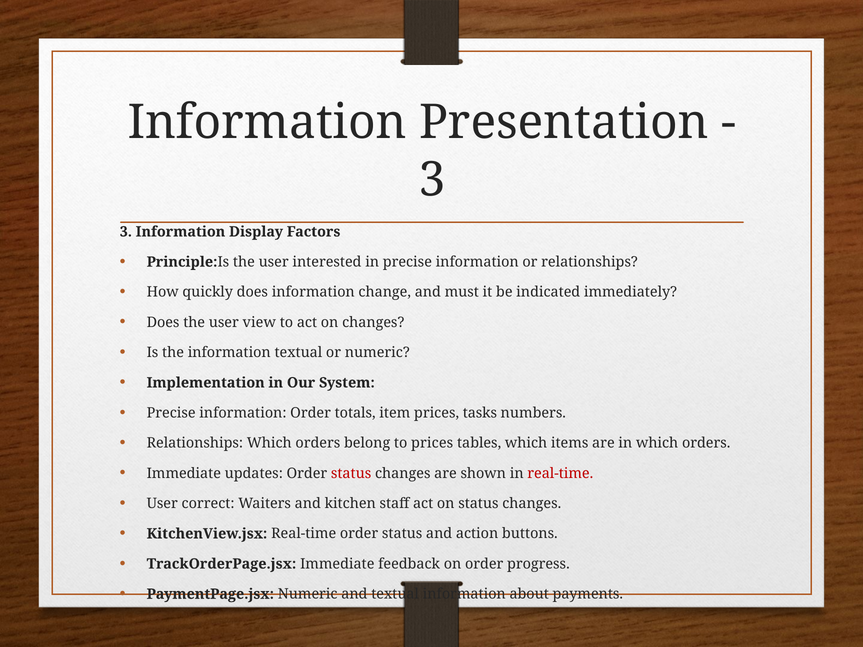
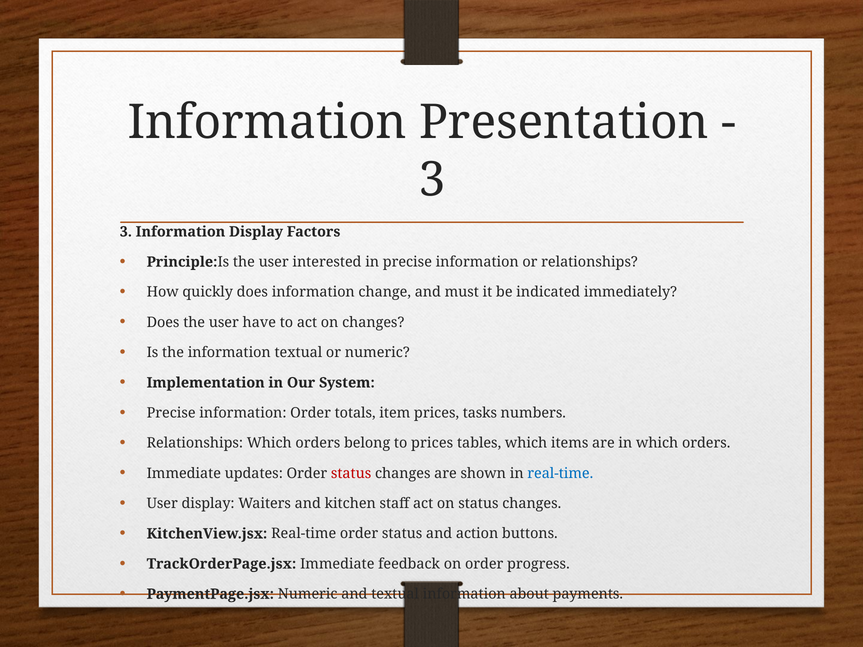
view: view -> have (259, 322)
real-time colour: red -> blue (560, 473)
User correct: correct -> display (208, 504)
